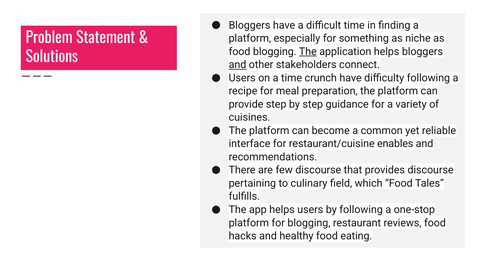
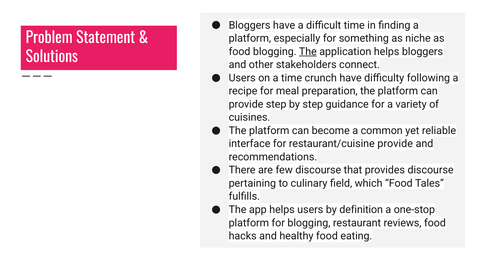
and underline: present -> none (237, 65)
restaurant/cuisine enables: enables -> provide (395, 144)
by following: following -> definition (361, 210)
